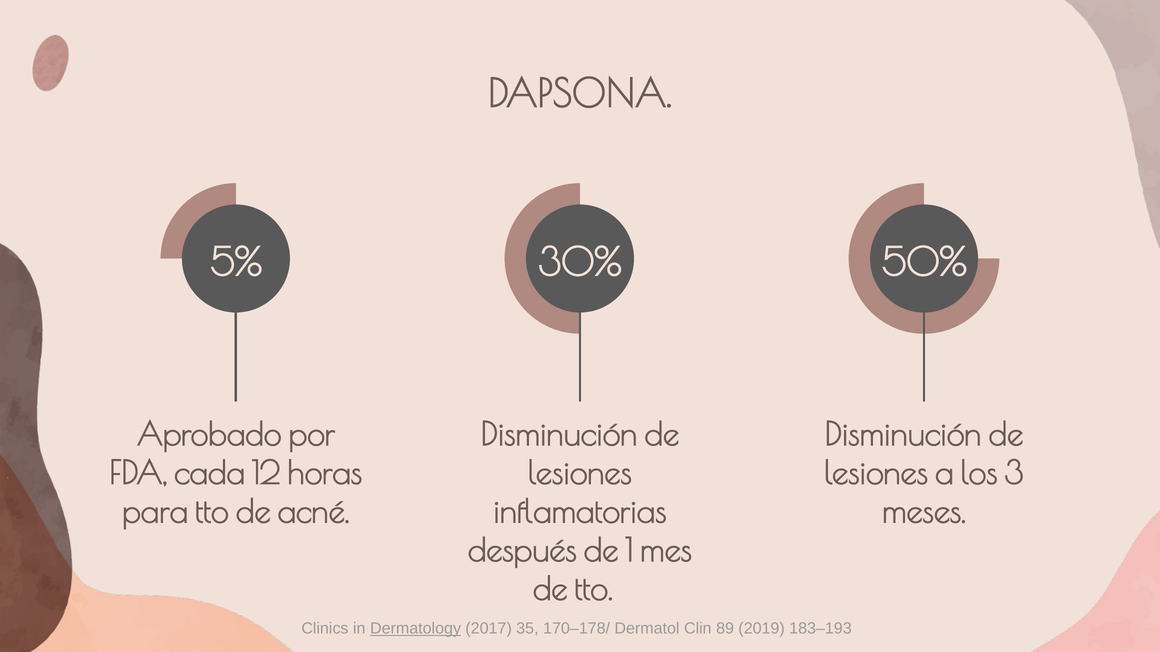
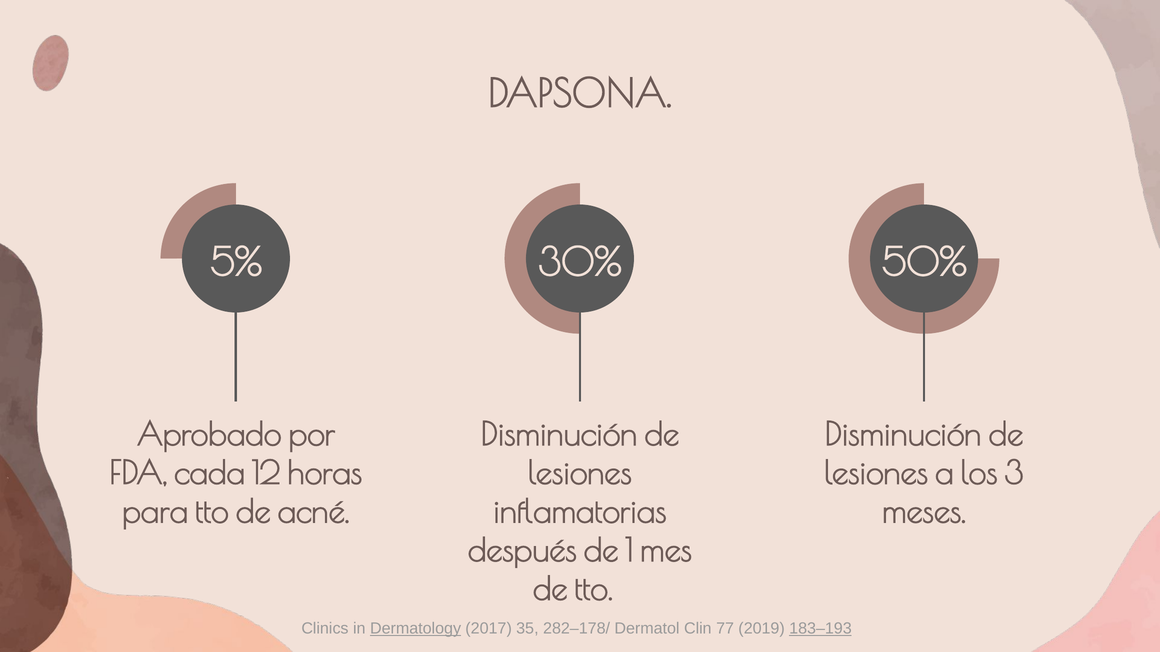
170–178/: 170–178/ -> 282–178/ (577, 629)
89: 89 -> 77 (725, 629)
183–193 underline: none -> present (820, 629)
